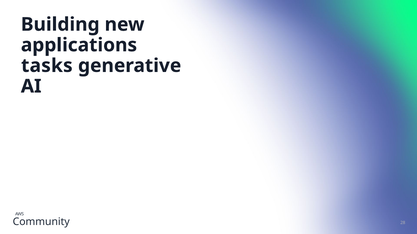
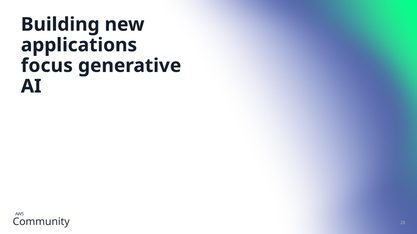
tasks: tasks -> focus (47, 66)
